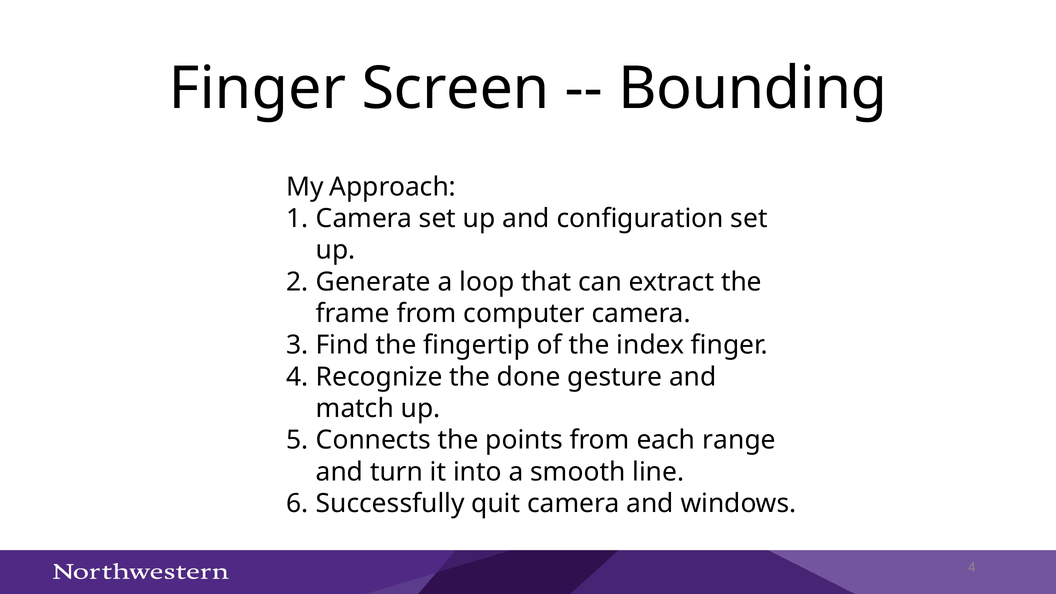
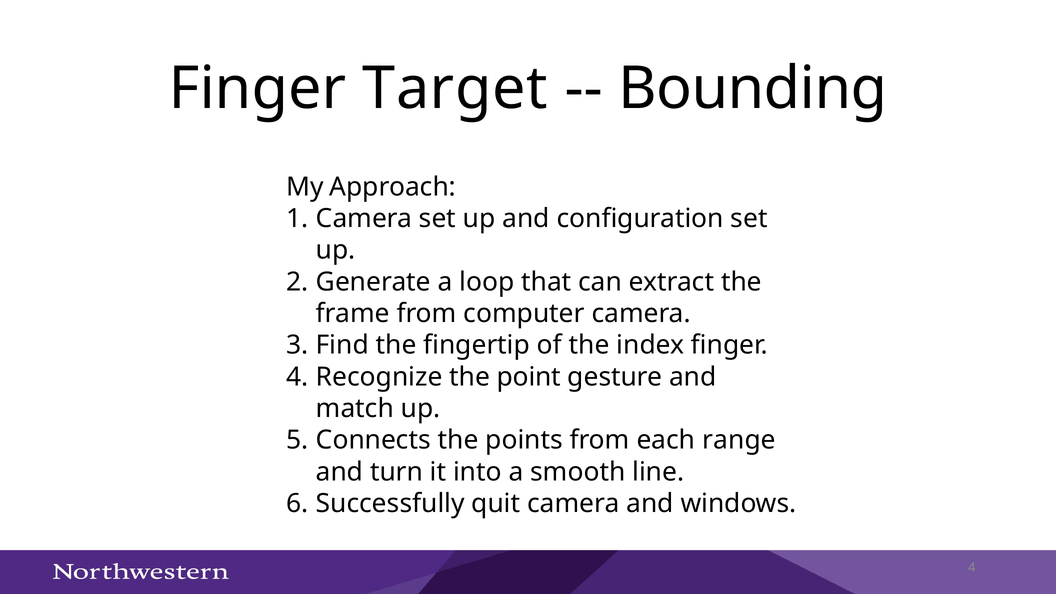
Screen: Screen -> Target (455, 89)
done: done -> point (529, 377)
